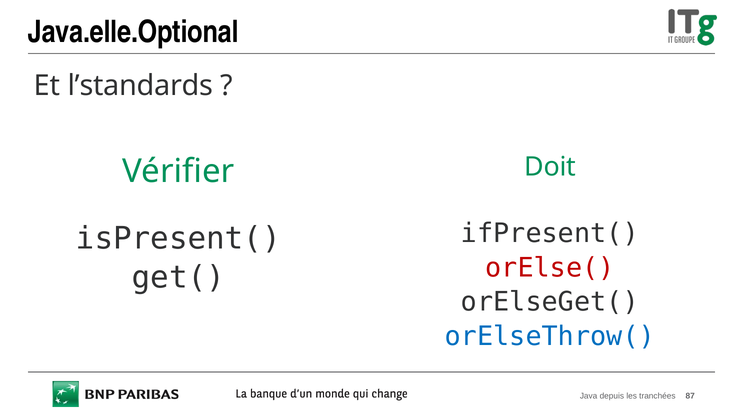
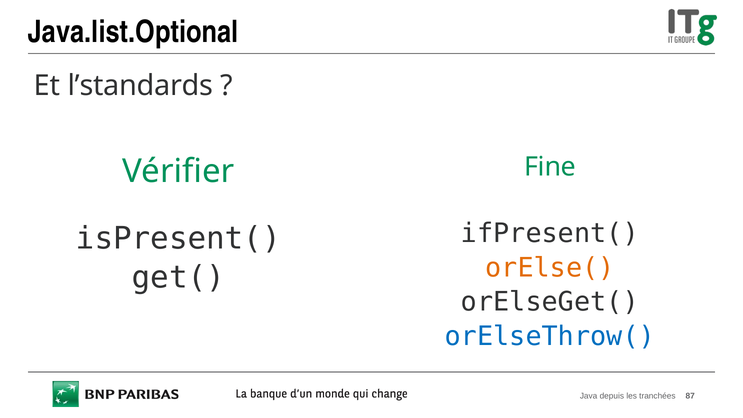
Java.elle.Optional: Java.elle.Optional -> Java.list.Optional (133, 32)
Doit: Doit -> Fine (550, 167)
orElse( colour: red -> orange (550, 268)
